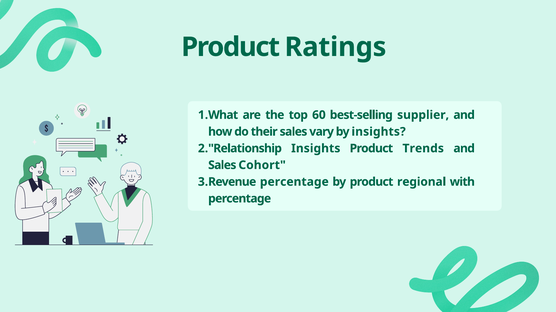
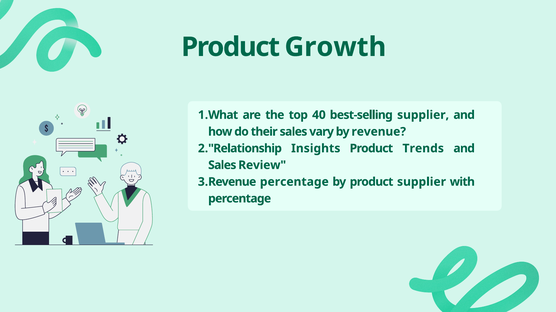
Ratings: Ratings -> Growth (335, 47)
60: 60 -> 40 (319, 115)
by insights: insights -> revenue (379, 132)
Cohort: Cohort -> Review (262, 165)
product regional: regional -> supplier (422, 182)
